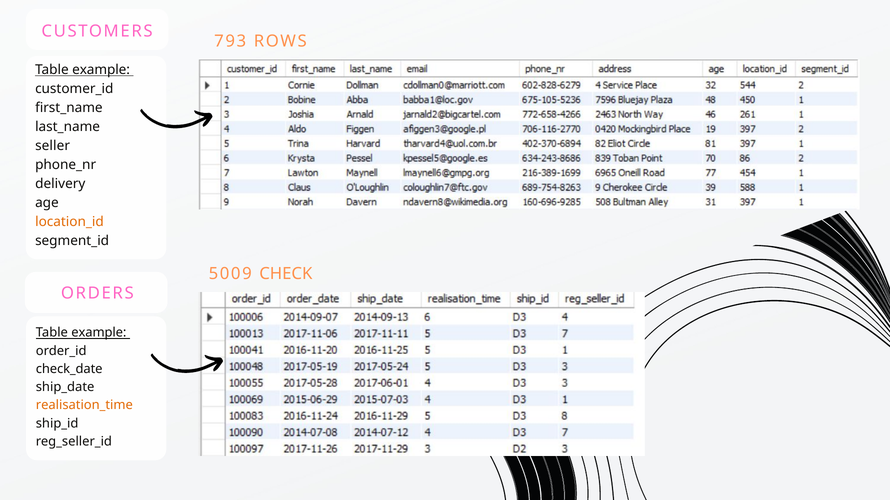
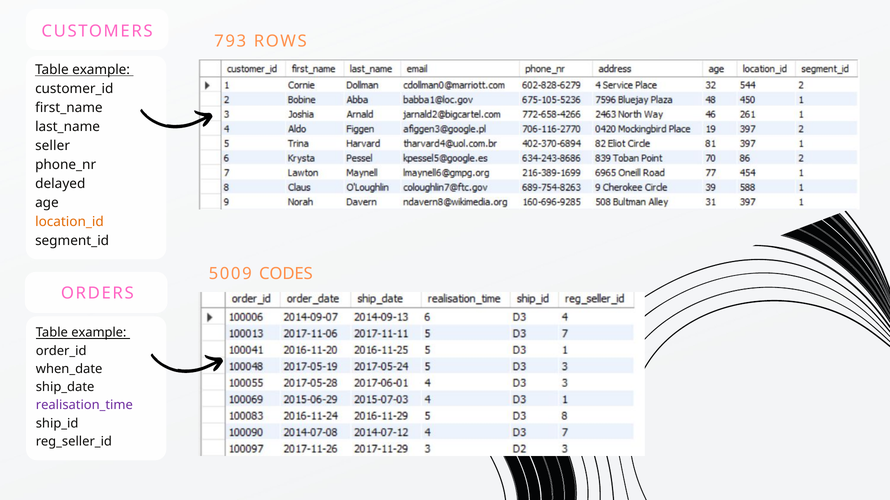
delivery: delivery -> delayed (60, 184)
CHECK: CHECK -> CODES (286, 274)
check_date: check_date -> when_date (69, 369)
realisation_time colour: orange -> purple (84, 406)
